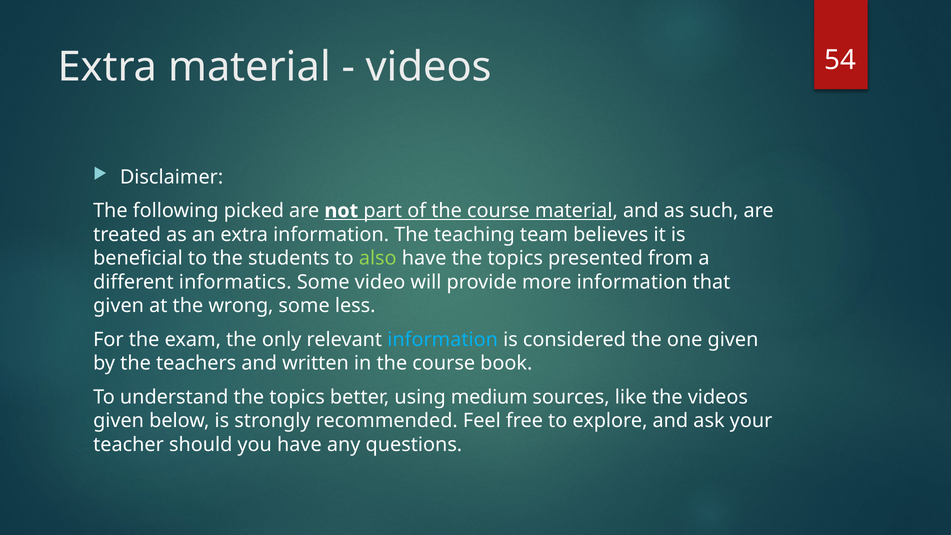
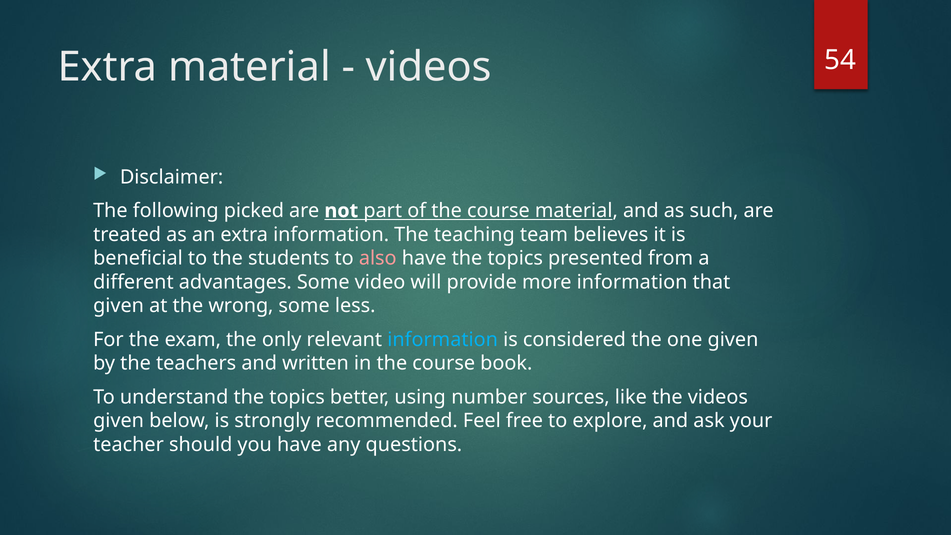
also colour: light green -> pink (378, 258)
informatics: informatics -> advantages (235, 282)
medium: medium -> number (489, 397)
